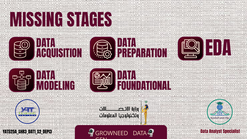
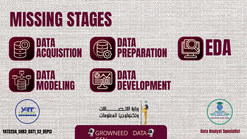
FOUNDATIONAL: FOUNDATIONAL -> DEVELOPMENT (144, 86)
